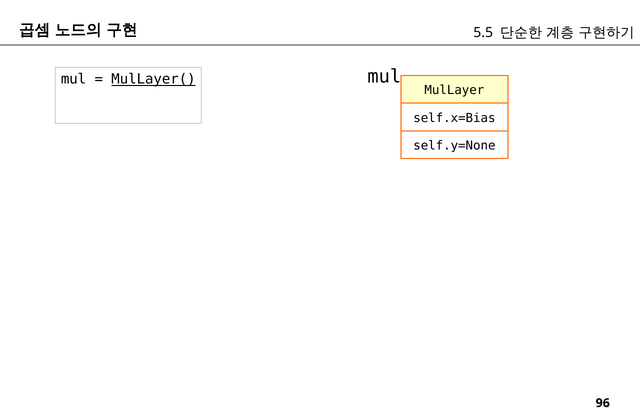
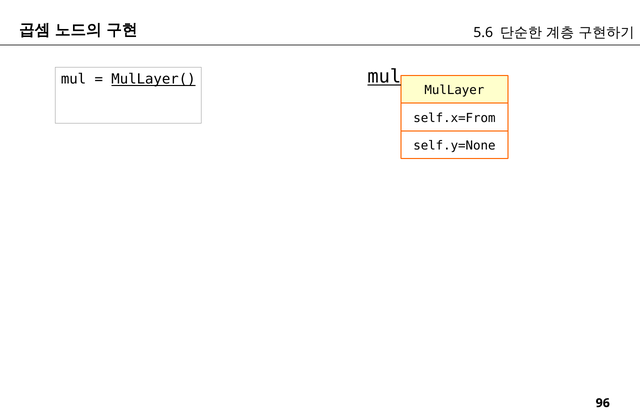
5.5: 5.5 -> 5.6 (483, 33)
mul underline: none -> present (384, 77)
self.x=Bias: self.x=Bias -> self.x=From (454, 118)
